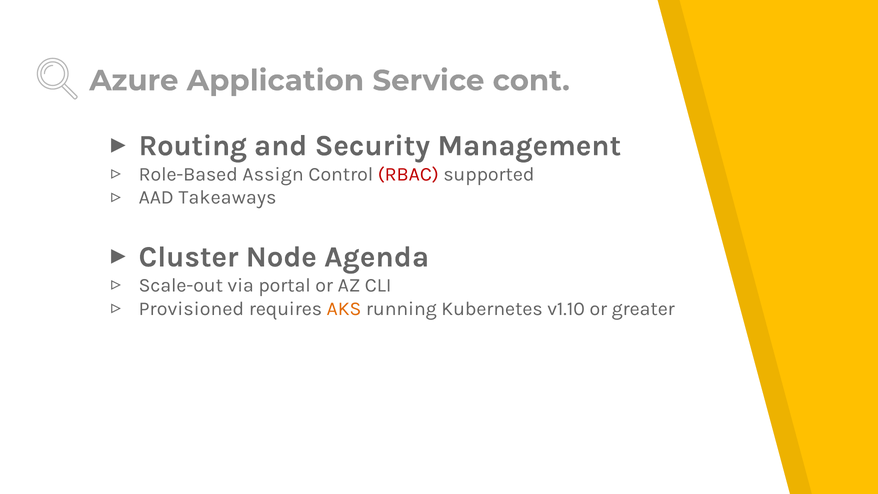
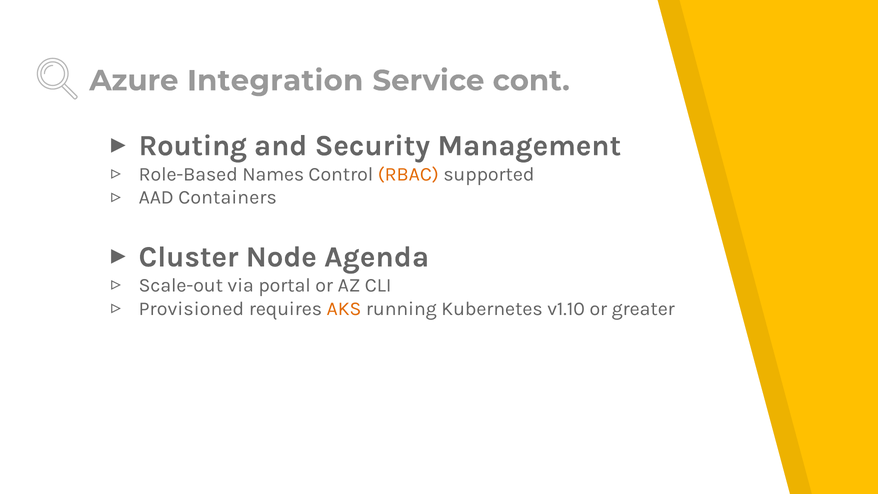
Application: Application -> Integration (275, 81)
Assign: Assign -> Names (273, 174)
RBAC colour: red -> orange (408, 174)
Takeaways: Takeaways -> Containers (228, 197)
